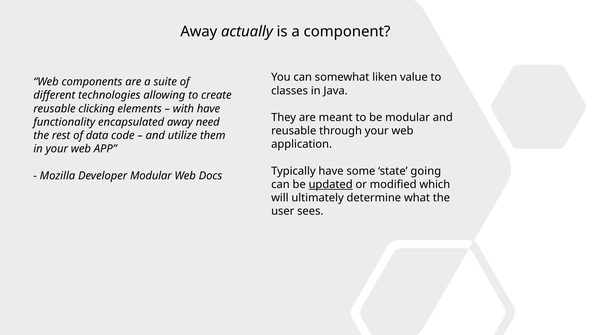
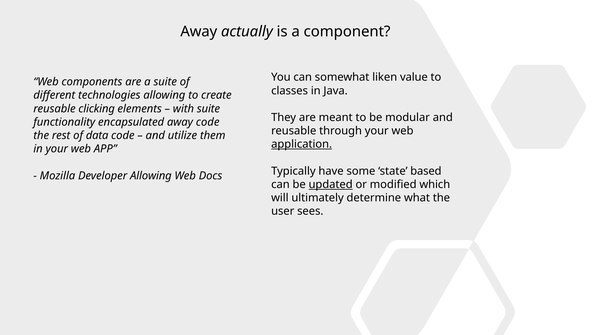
with have: have -> suite (208, 109)
away need: need -> code (208, 122)
application underline: none -> present (302, 144)
going: going -> based (426, 171)
Developer Modular: Modular -> Allowing (151, 176)
